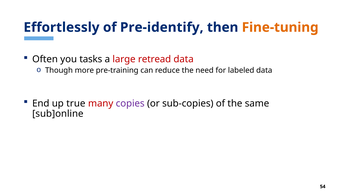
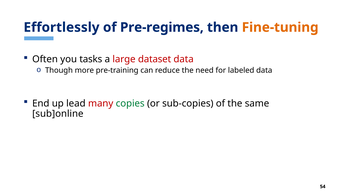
Pre-identify: Pre-identify -> Pre-regimes (162, 27)
retread: retread -> dataset (155, 59)
true: true -> lead (76, 103)
copies colour: purple -> green (130, 103)
